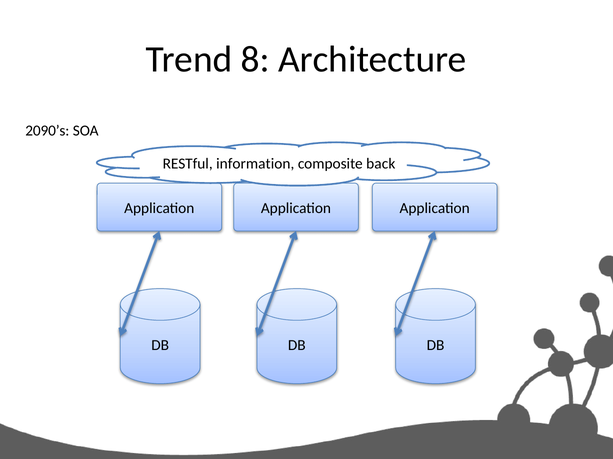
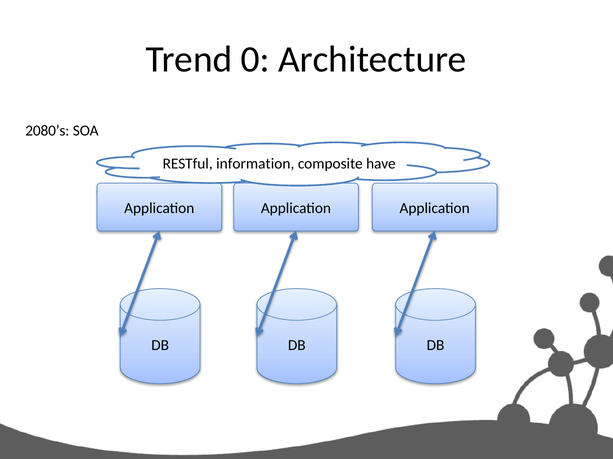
8: 8 -> 0 (255, 59)
2090’s: 2090’s -> 2080’s (47, 131)
back: back -> have (381, 164)
